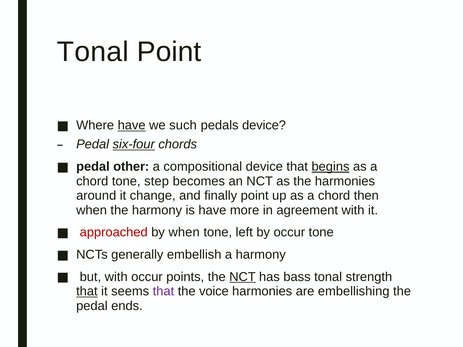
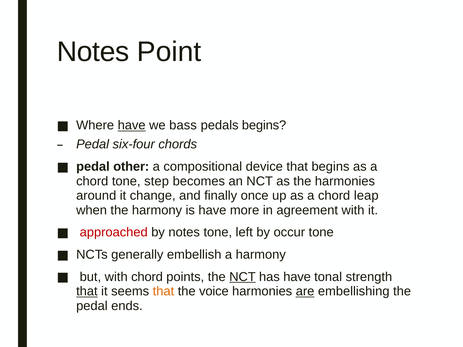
Tonal: Tonal -> Notes (93, 52)
such: such -> bass (183, 125)
pedals device: device -> begins (264, 125)
six-four underline: present -> none (134, 144)
begins underline: present -> none (330, 167)
finally point: point -> once (255, 196)
then: then -> leap (366, 196)
by when: when -> notes (184, 233)
with occur: occur -> chord (147, 277)
has bass: bass -> have (297, 277)
that colour: purple -> orange (163, 292)
are underline: none -> present (305, 292)
